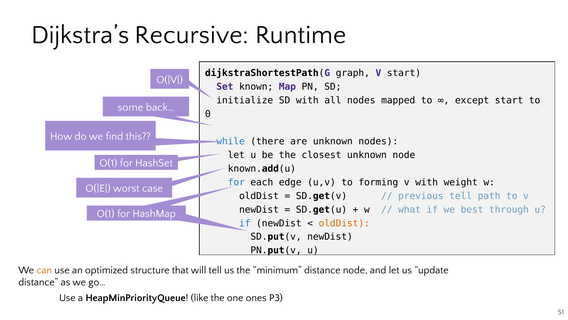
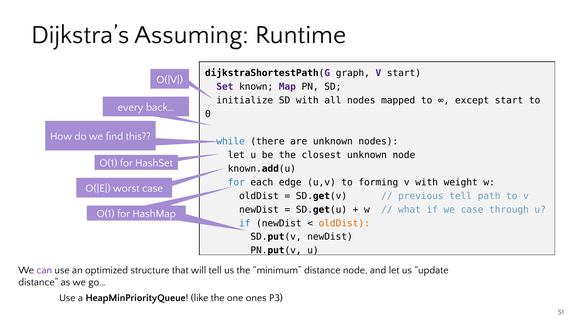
Recursive: Recursive -> Assuming (192, 35)
some: some -> every (130, 107)
we best: best -> case (472, 209)
can colour: orange -> purple (44, 270)
